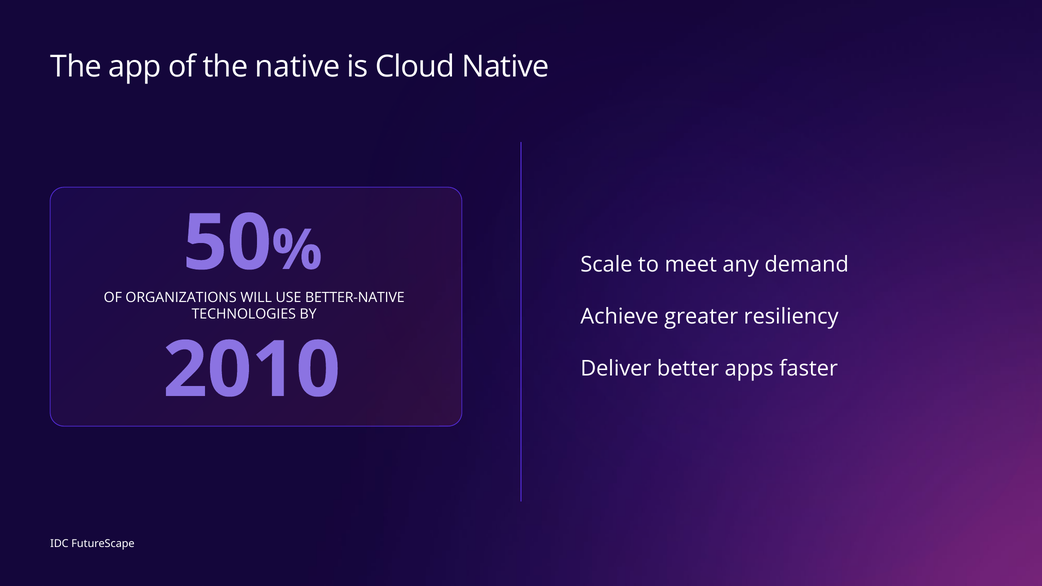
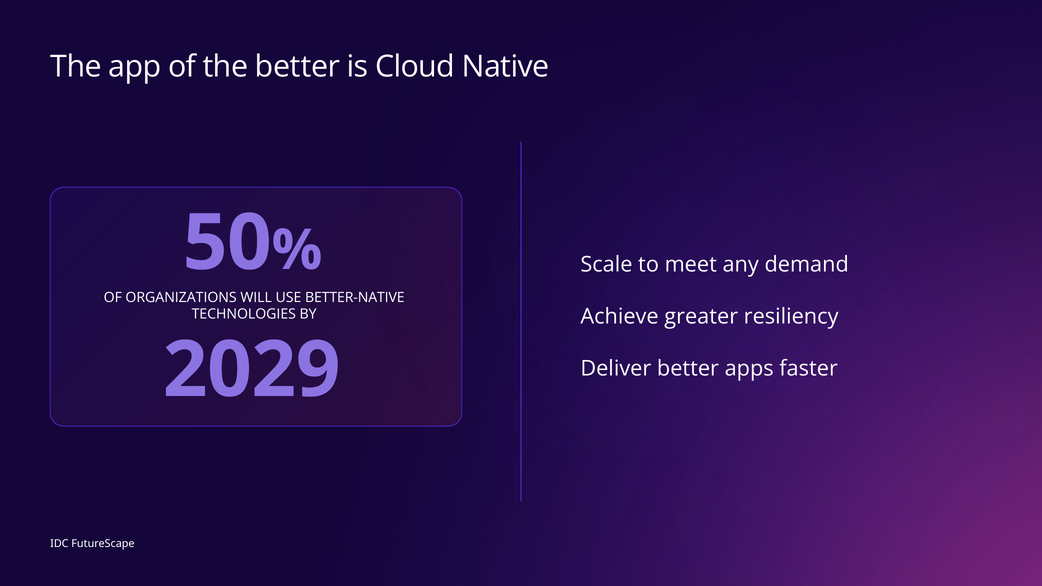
the native: native -> better (298, 67)
2010: 2010 -> 2029 (252, 370)
